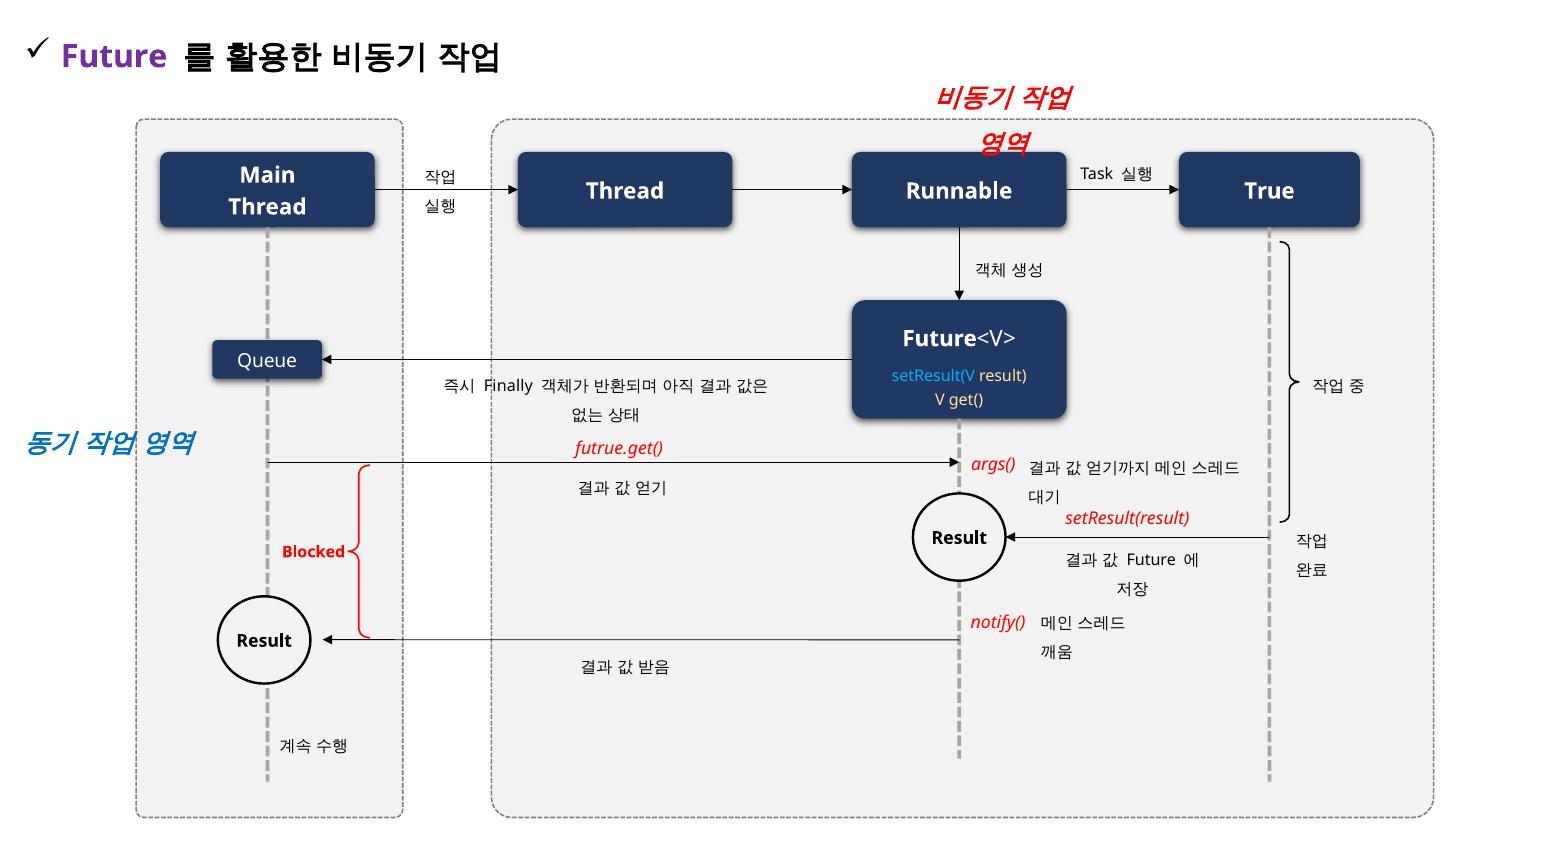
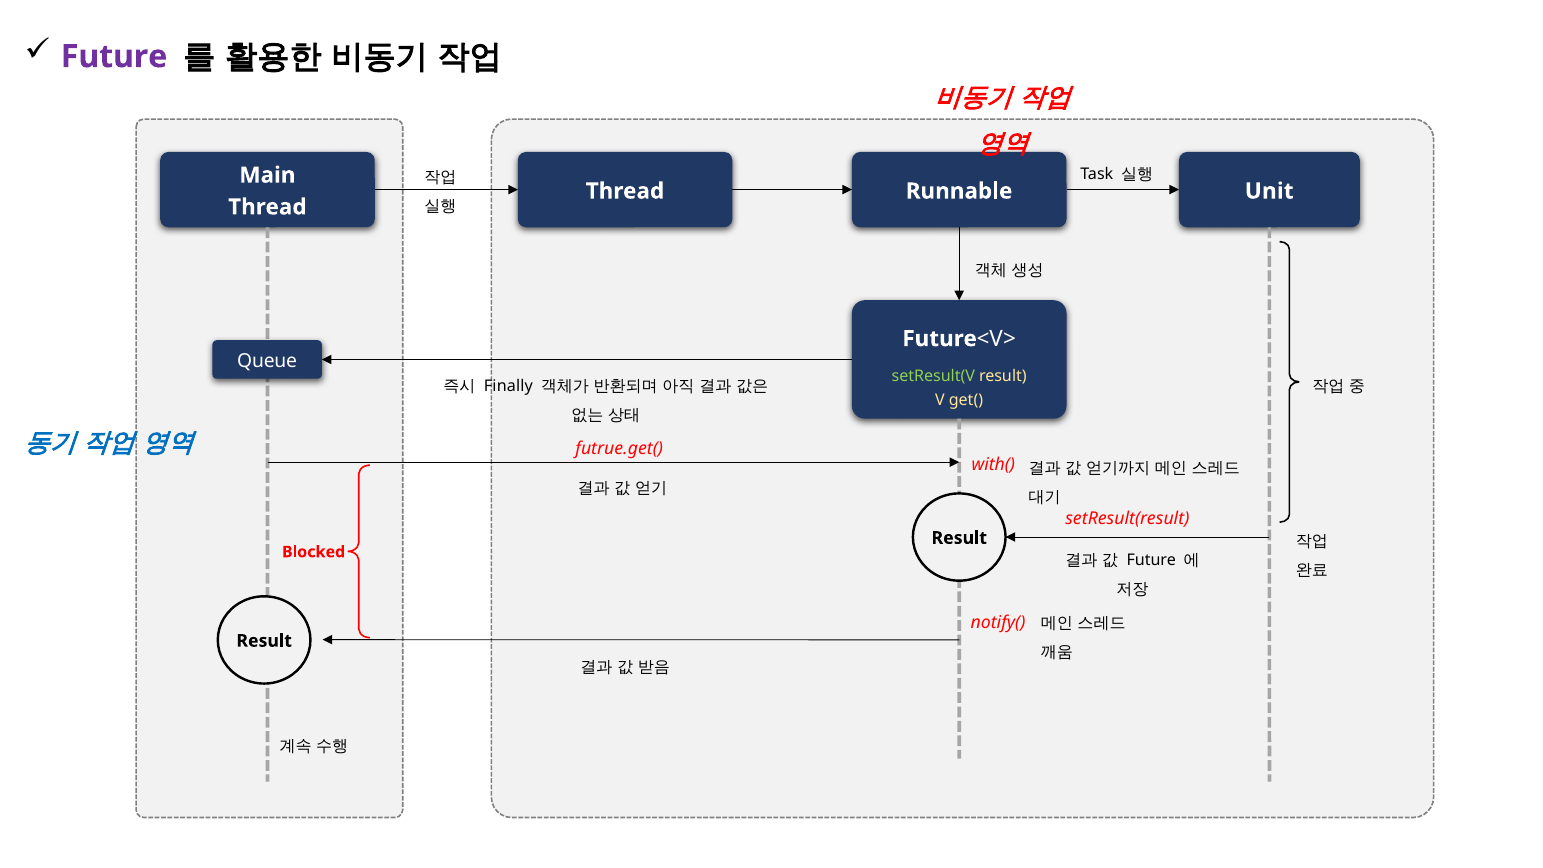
True: True -> Unit (1269, 191)
setResult(V colour: light blue -> light green (933, 376)
args(: args( -> with( (993, 465)
